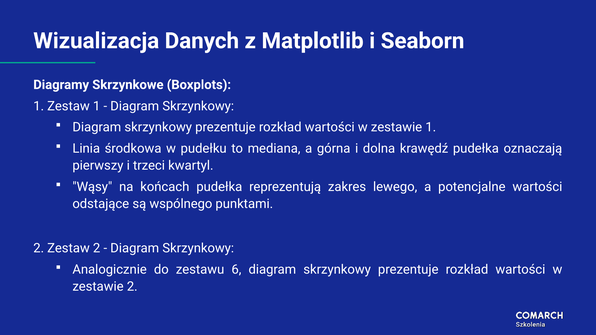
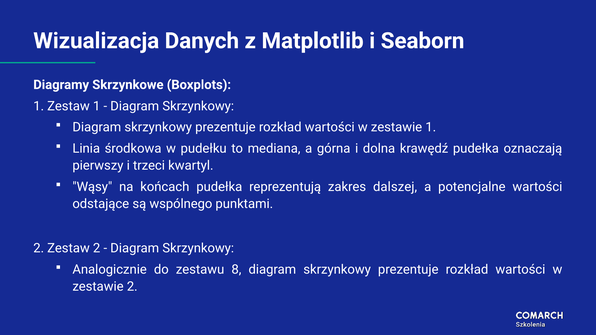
lewego: lewego -> dalszej (395, 187)
6: 6 -> 8 (236, 270)
